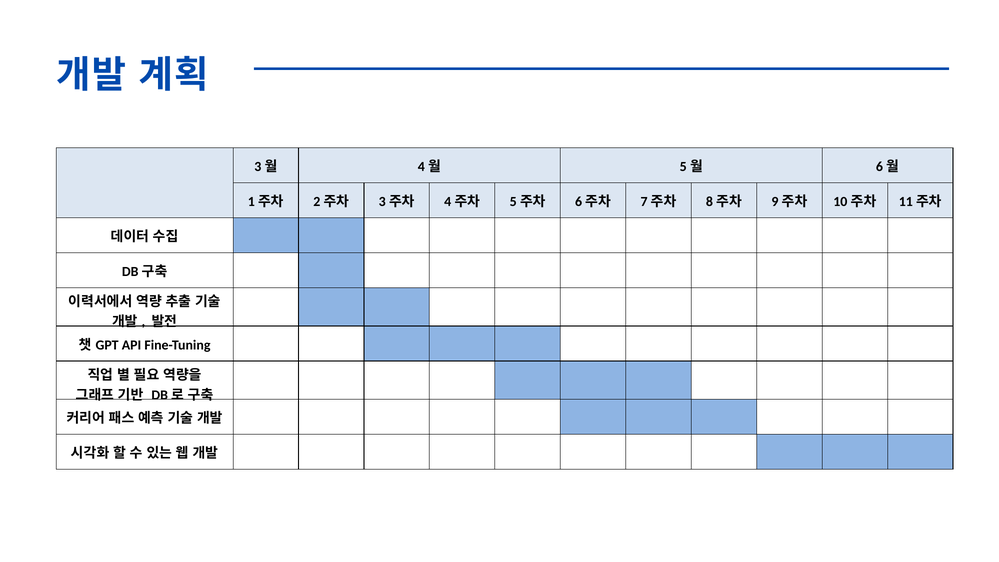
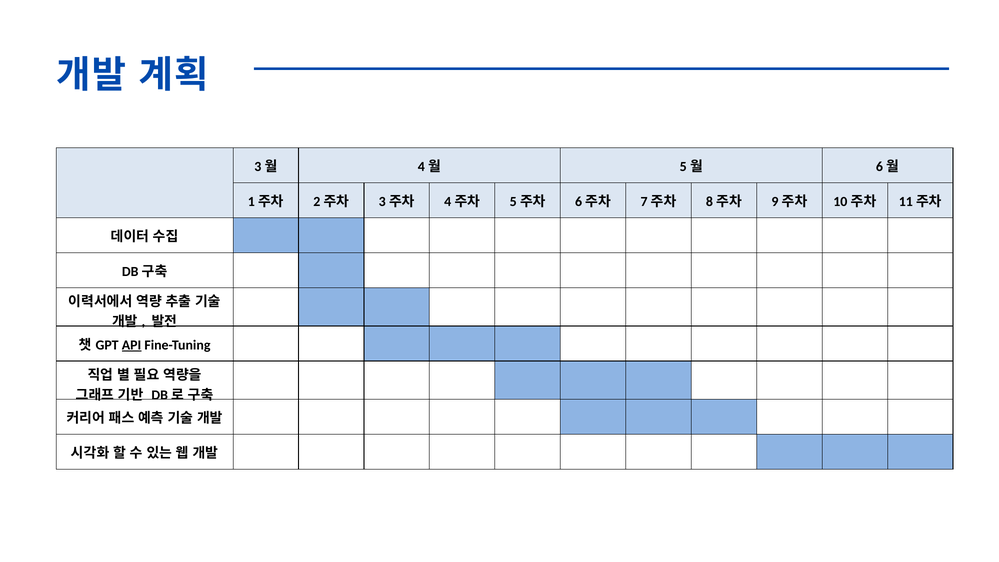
API underline: none -> present (132, 345)
